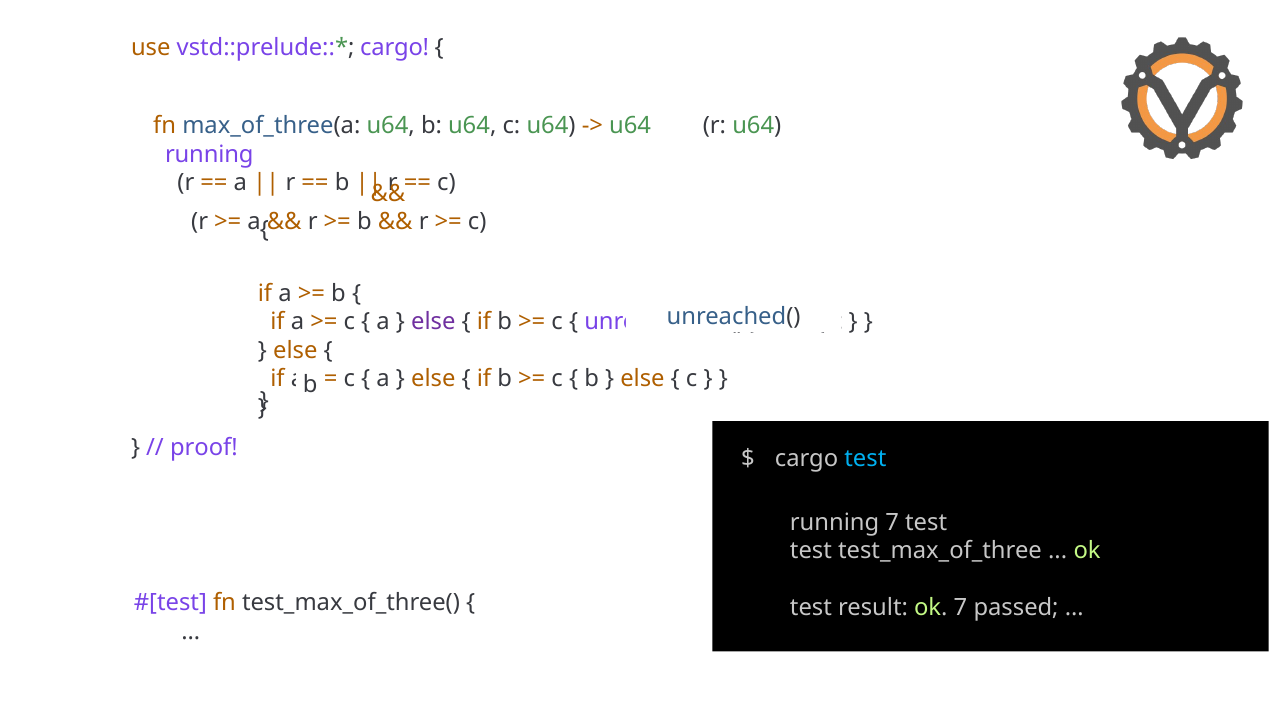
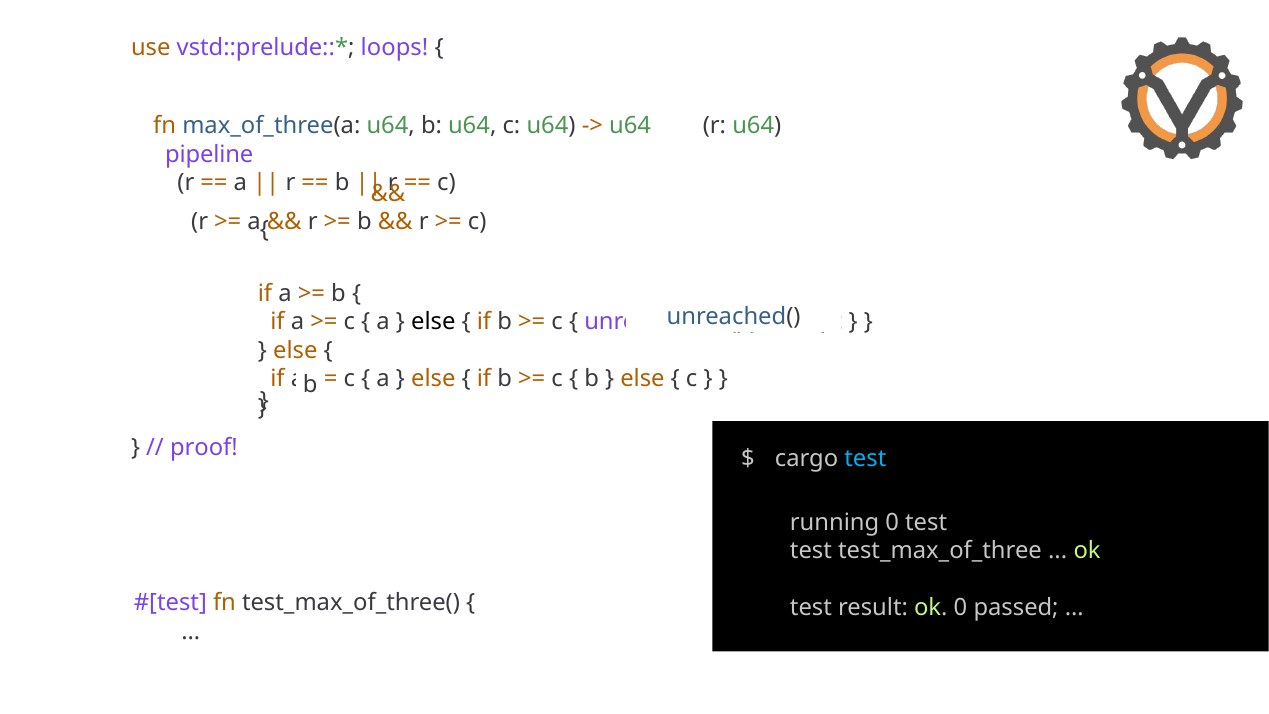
cargo: cargo -> loops (395, 48)
running: running -> pipeline (209, 154)
else colour: purple -> black (433, 322)
running 7: 7 -> 0 (892, 522)
ok 7: 7 -> 0 (960, 608)
